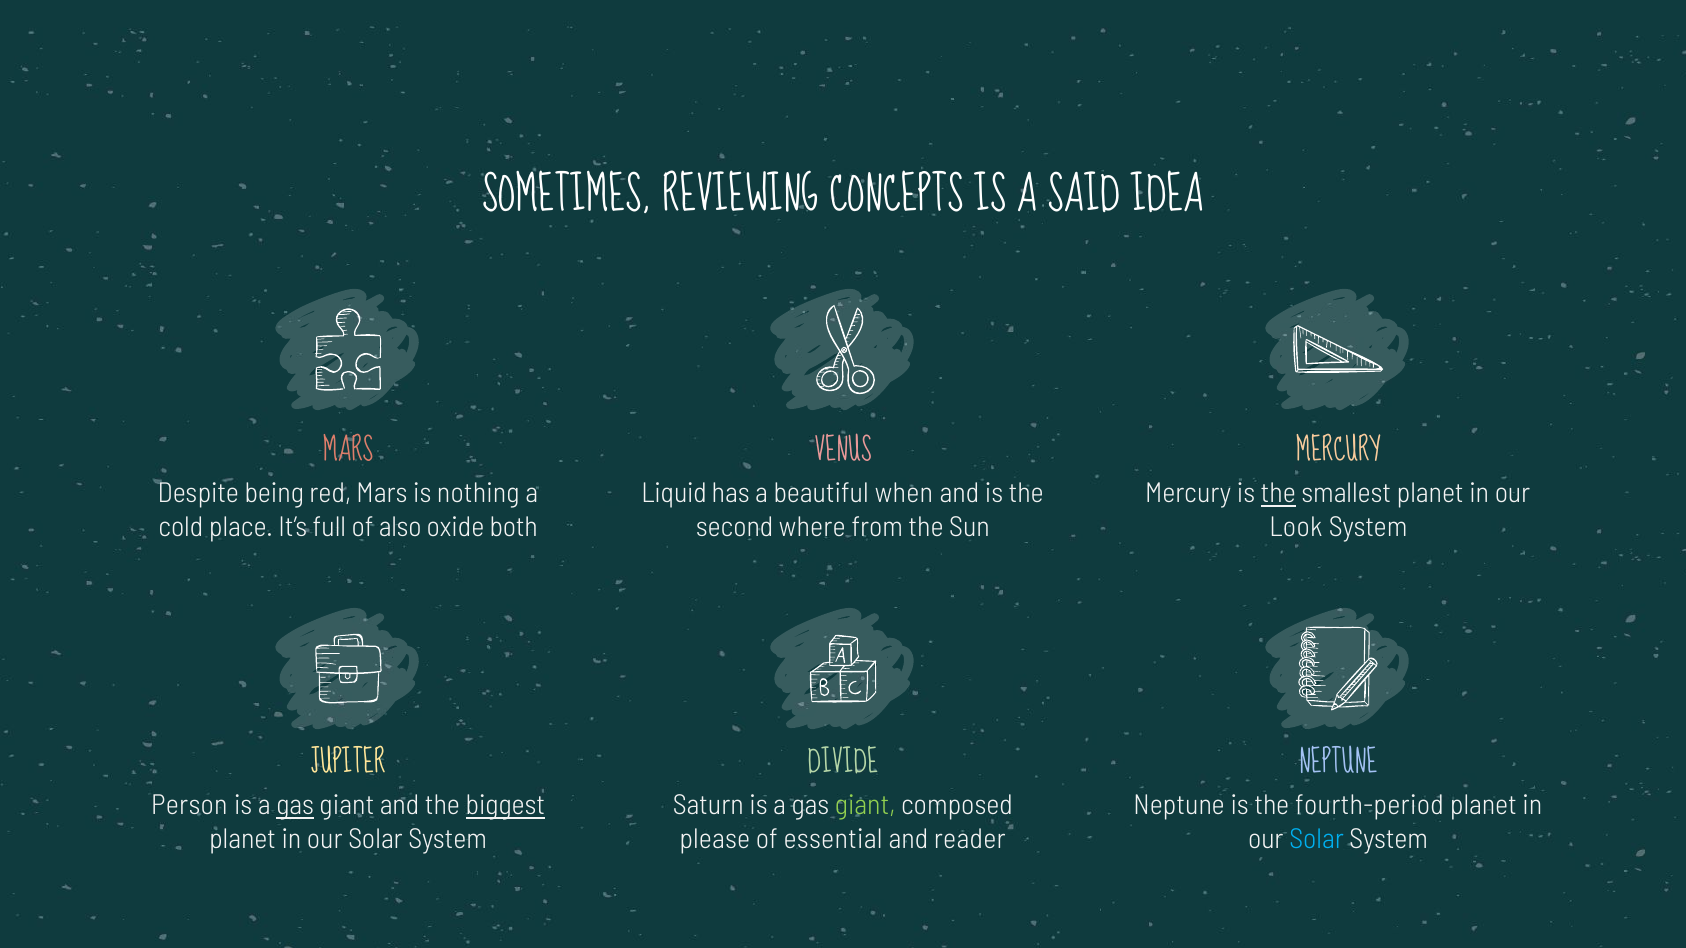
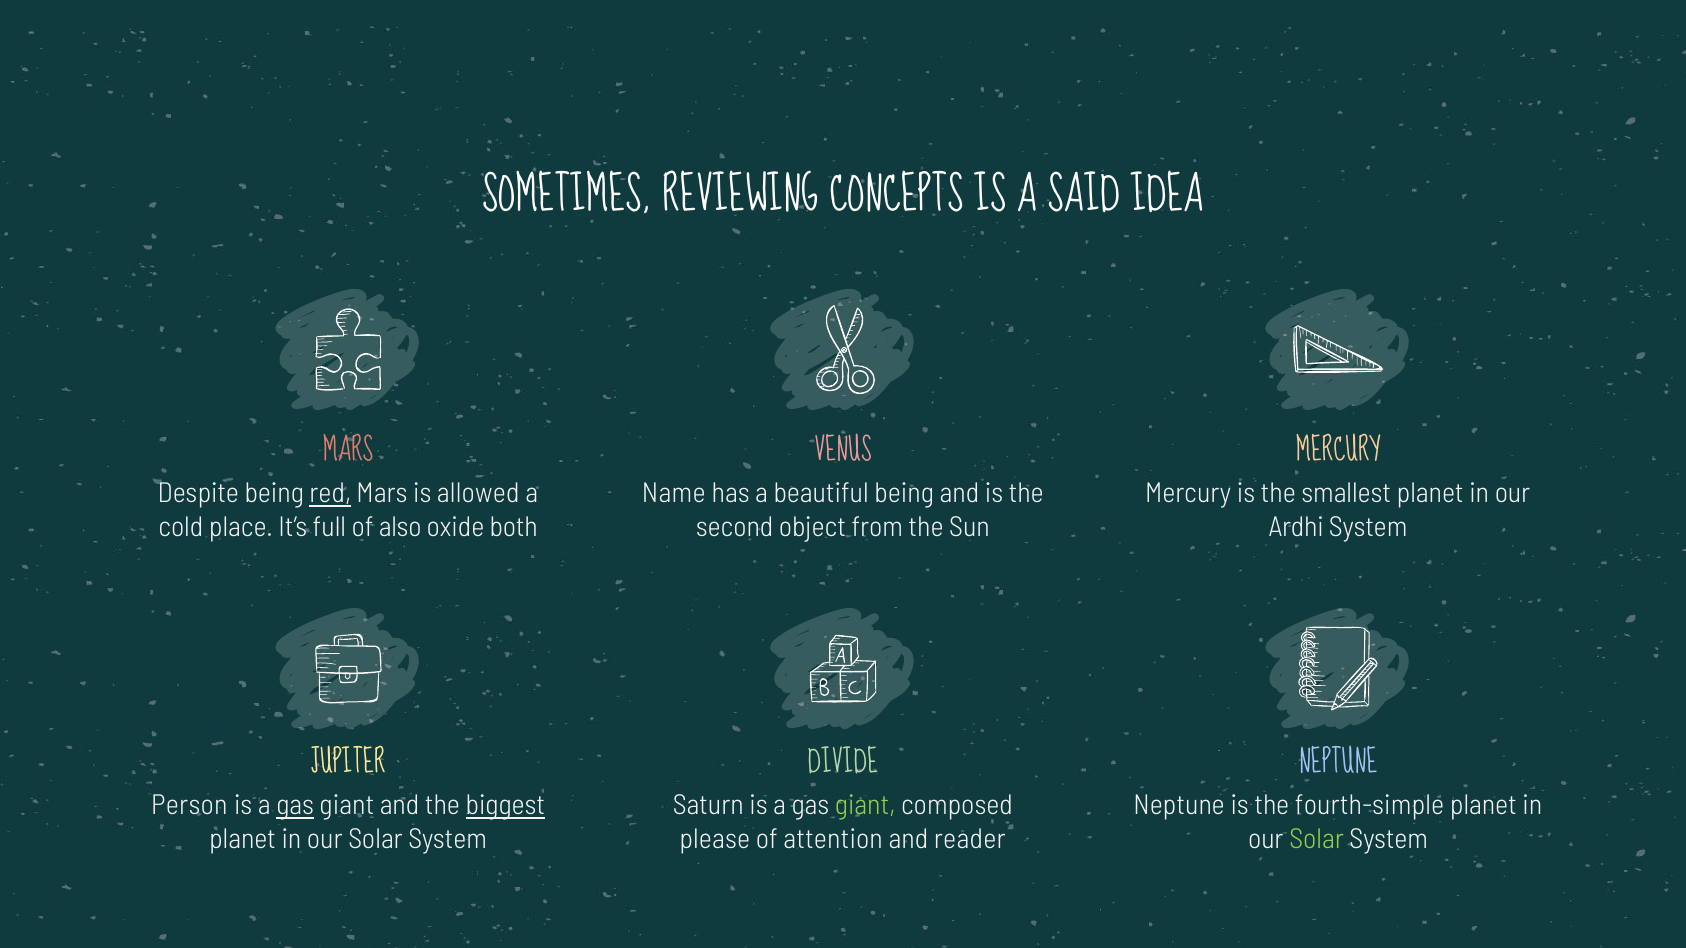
red underline: none -> present (330, 494)
nothing: nothing -> allowed (478, 494)
Liquid: Liquid -> Name (674, 494)
beautiful when: when -> being (904, 494)
the underline: present -> none (1278, 494)
where: where -> object (812, 528)
Look: Look -> Ardhi (1296, 528)
fourth-period: fourth-period -> fourth-simple (1370, 806)
essential: essential -> attention (833, 840)
Solar colour: light blue -> light green (1317, 840)
